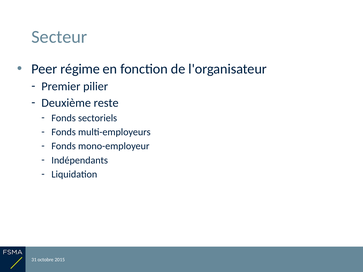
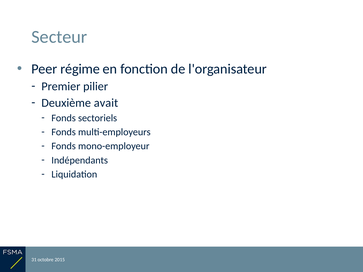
reste: reste -> avait (106, 103)
